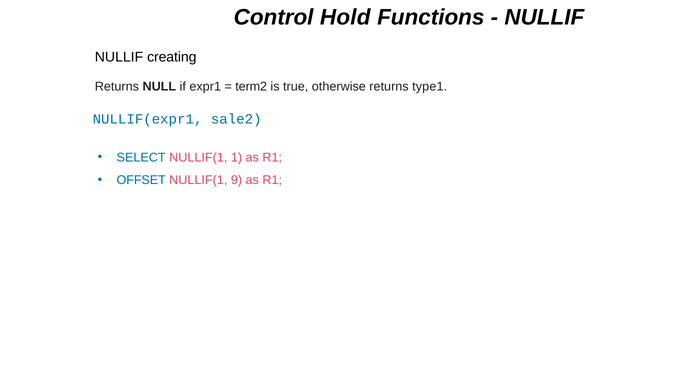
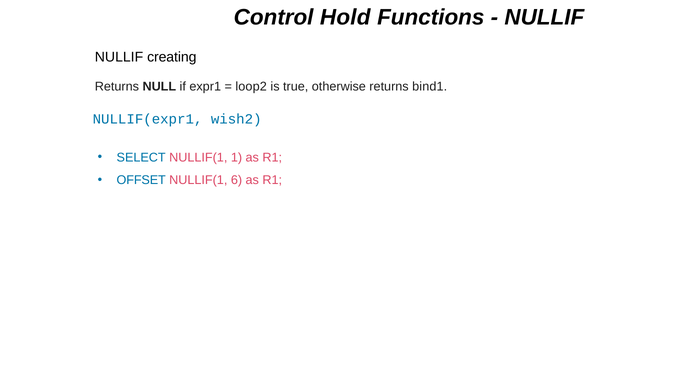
term2: term2 -> loop2 (251, 87)
type1: type1 -> bind1 (430, 87)
sale2: sale2 -> wish2 (236, 119)
9: 9 -> 6 (237, 180)
